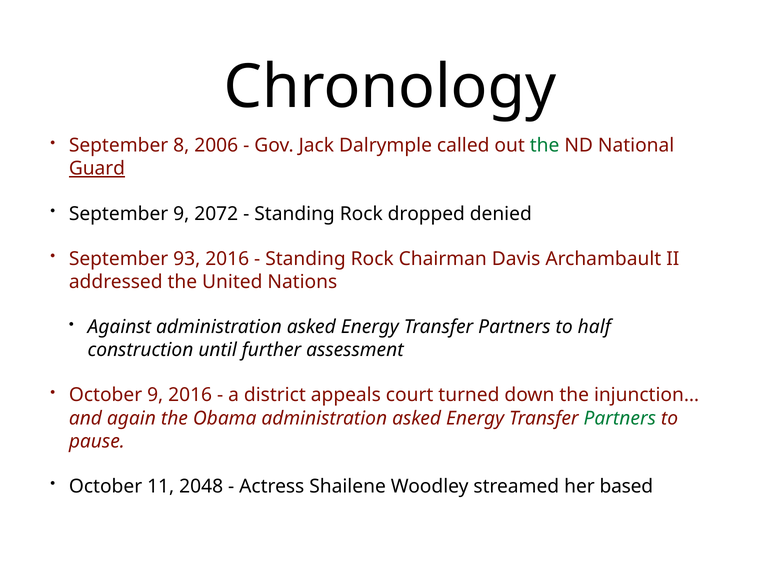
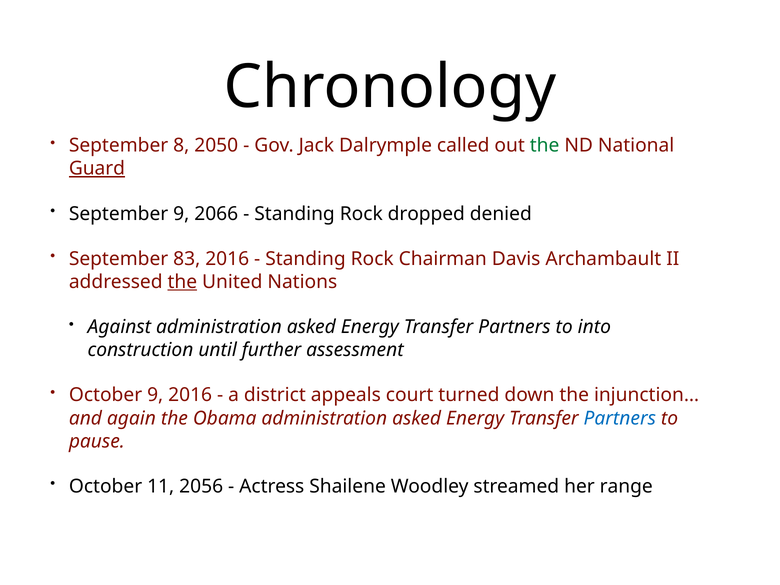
2006: 2006 -> 2050 (216, 146)
2072: 2072 -> 2066 (216, 214)
93: 93 -> 83 (187, 259)
the underline: none -> present (182, 282)
half: half -> into (594, 327)
Partners colour: green -> blue (620, 418)
2048: 2048 -> 2056 (201, 486)
based: based -> range (626, 486)
